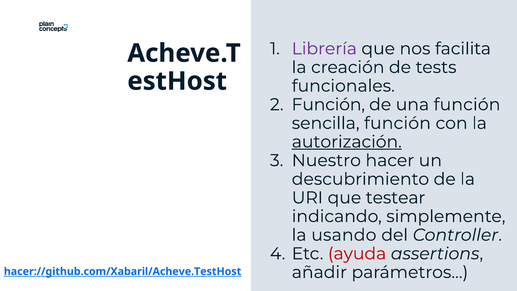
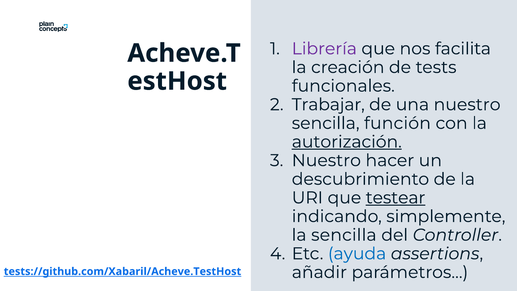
Función: Función -> Trabajar (328, 104)
una función: función -> nuestro (467, 104)
testear underline: none -> present (396, 198)
la usando: usando -> sencilla (344, 235)
ayuda colour: red -> blue (357, 253)
hacer://github.com/Xabaril/Acheve.TestHost: hacer://github.com/Xabaril/Acheve.TestHost -> tests://github.com/Xabaril/Acheve.TestHost (123, 271)
